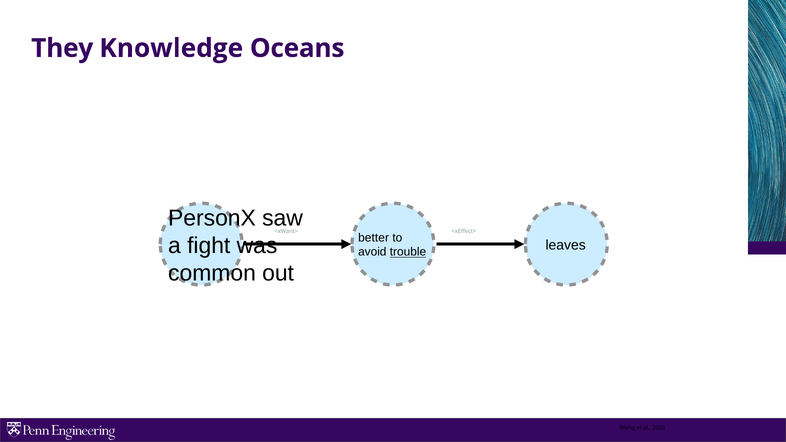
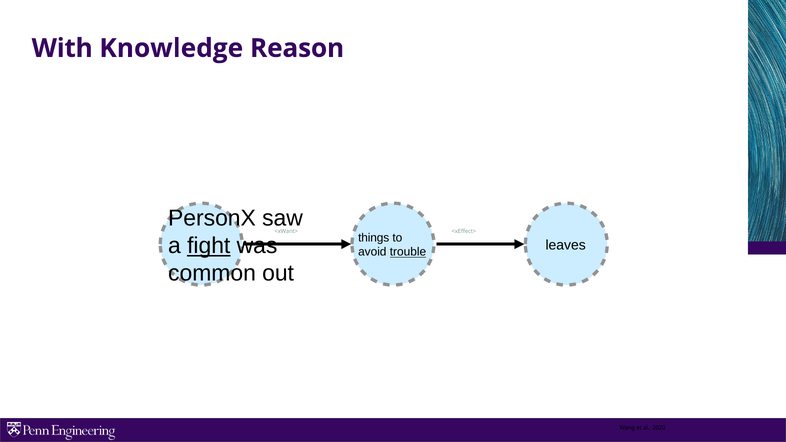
They: They -> With (62, 48)
Oceans: Oceans -> Reason (297, 48)
better: better -> things (374, 238)
fight underline: none -> present (209, 246)
